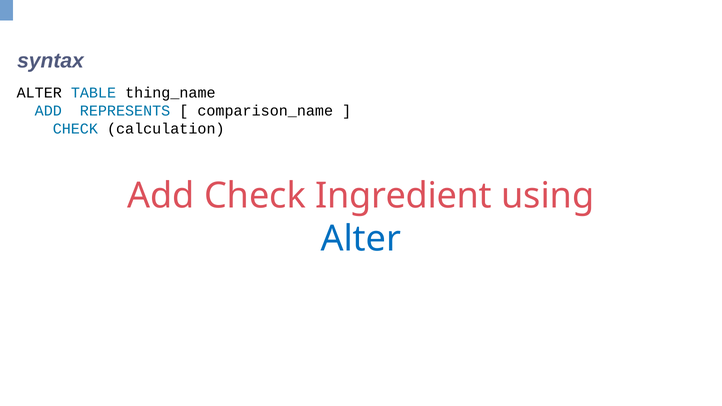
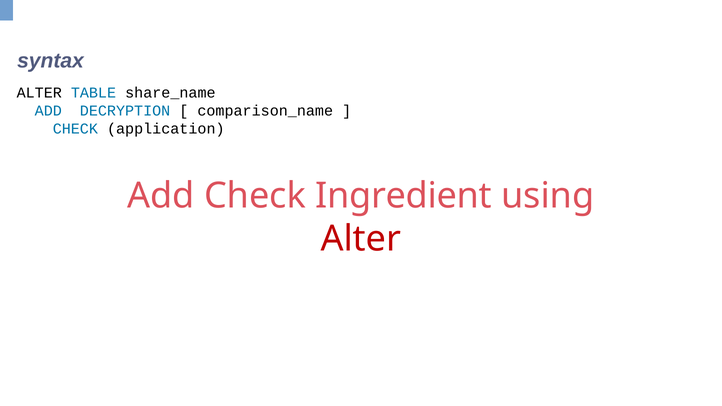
thing_name: thing_name -> share_name (170, 93)
REPRESENTS: REPRESENTS -> DECRYPTION (125, 111)
calculation: calculation -> application (166, 129)
Alter colour: blue -> red (361, 239)
